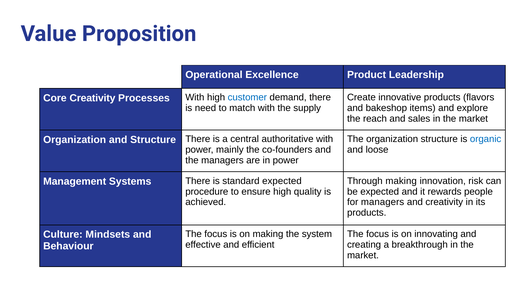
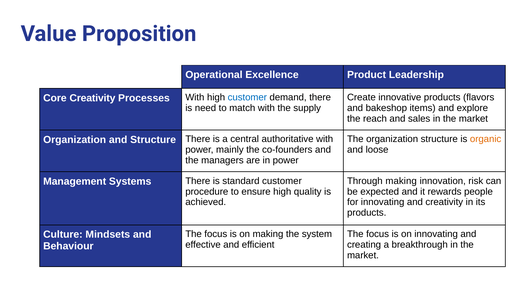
organic colour: blue -> orange (486, 139)
standard expected: expected -> customer (282, 181)
for managers: managers -> innovating (383, 203)
